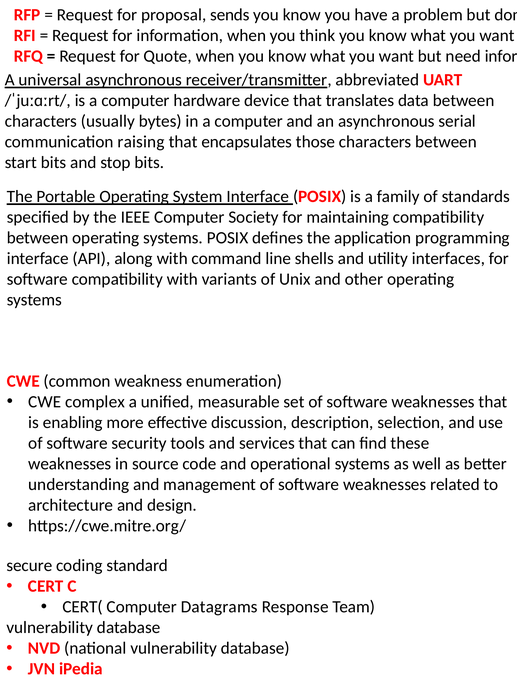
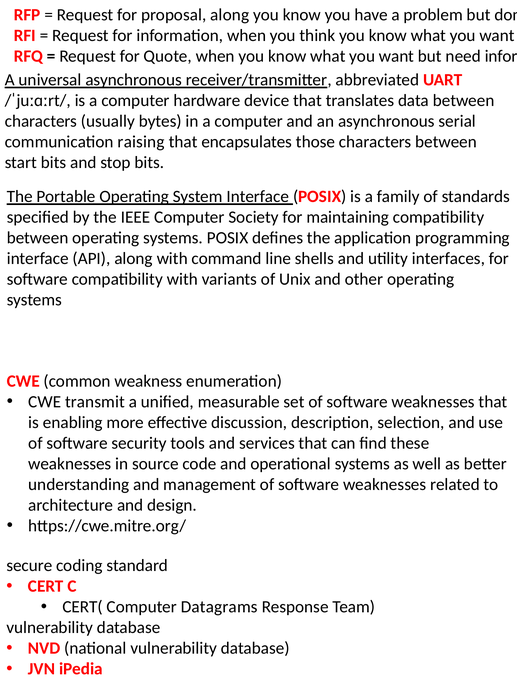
proposal sends: sends -> along (230, 15)
complex: complex -> transmit (95, 402)
